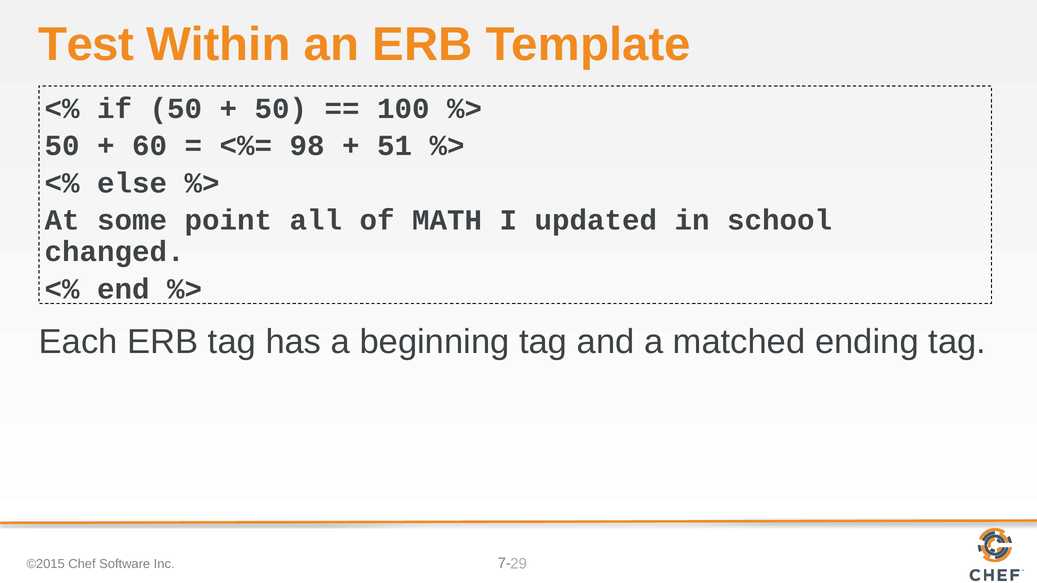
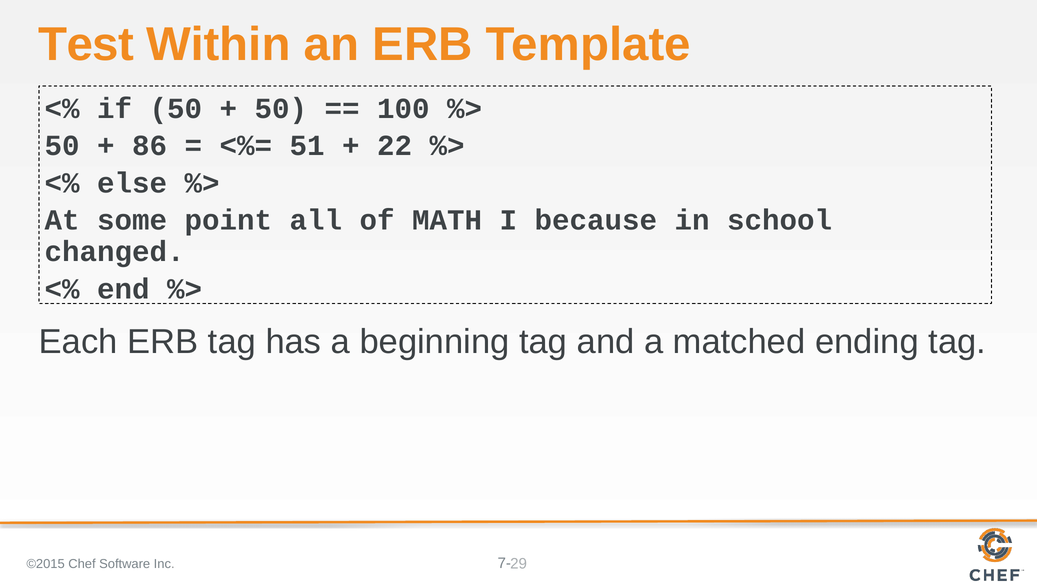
60: 60 -> 86 (150, 146)
98: 98 -> 51 (307, 146)
51: 51 -> 22 (395, 146)
updated: updated -> because (596, 220)
